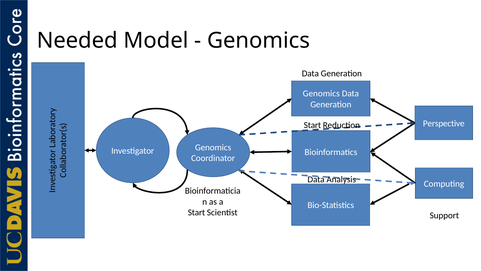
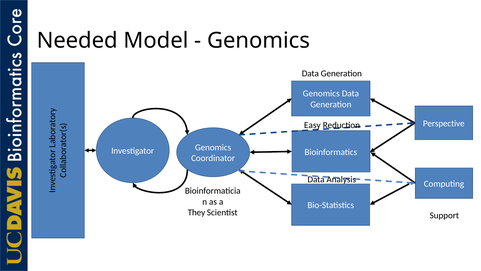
Start: Start -> Easy (312, 125)
Start: Start -> They (196, 212)
